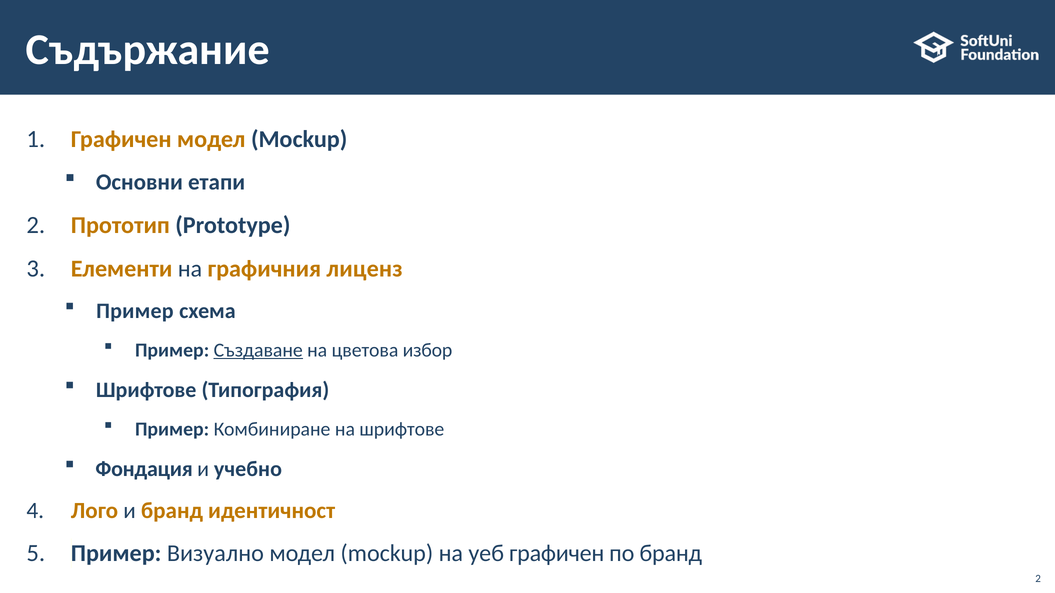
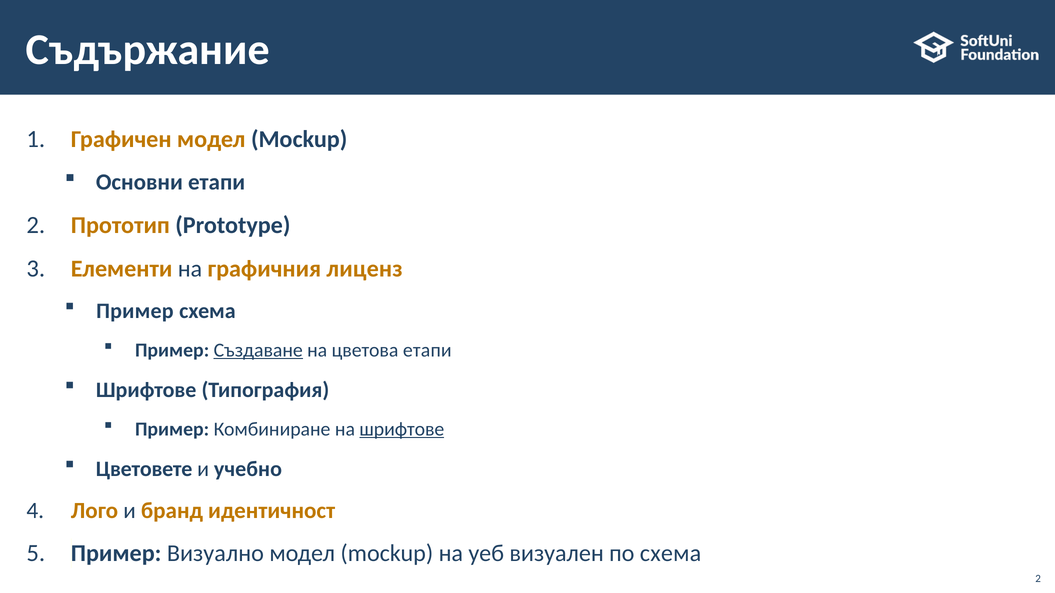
цветова избор: избор -> етапи (427, 350)
шрифтове underline: none -> present (402, 429)
Фондация: Фондация -> Цветовете (144, 469)
уеб графичен: графичен -> визуален (557, 554)
по бранд: бранд -> схема (671, 554)
